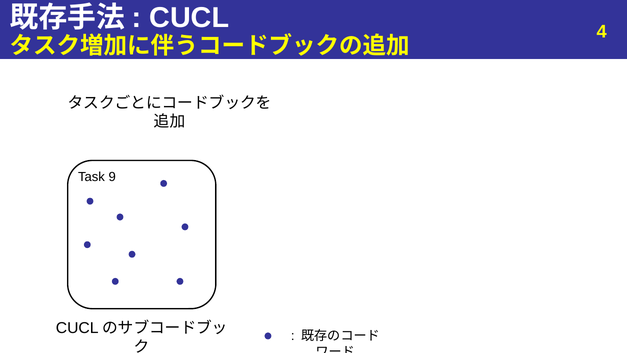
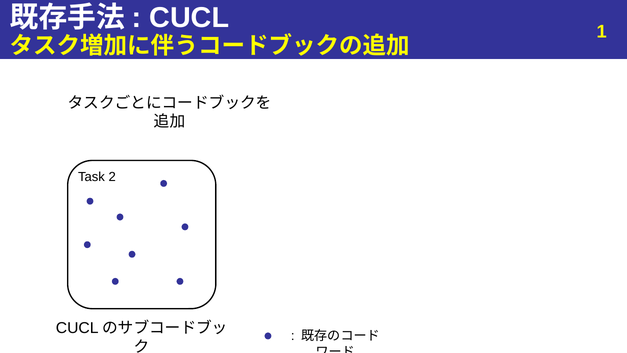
4: 4 -> 1 (602, 32)
9: 9 -> 2 (112, 177)
